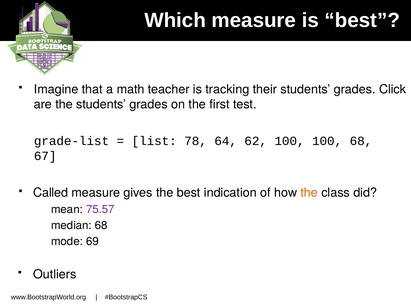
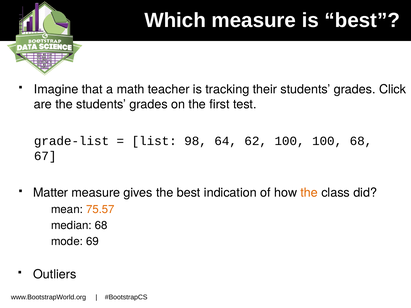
78: 78 -> 98 (196, 141)
Called: Called -> Matter (51, 193)
75.57 colour: purple -> orange (100, 210)
